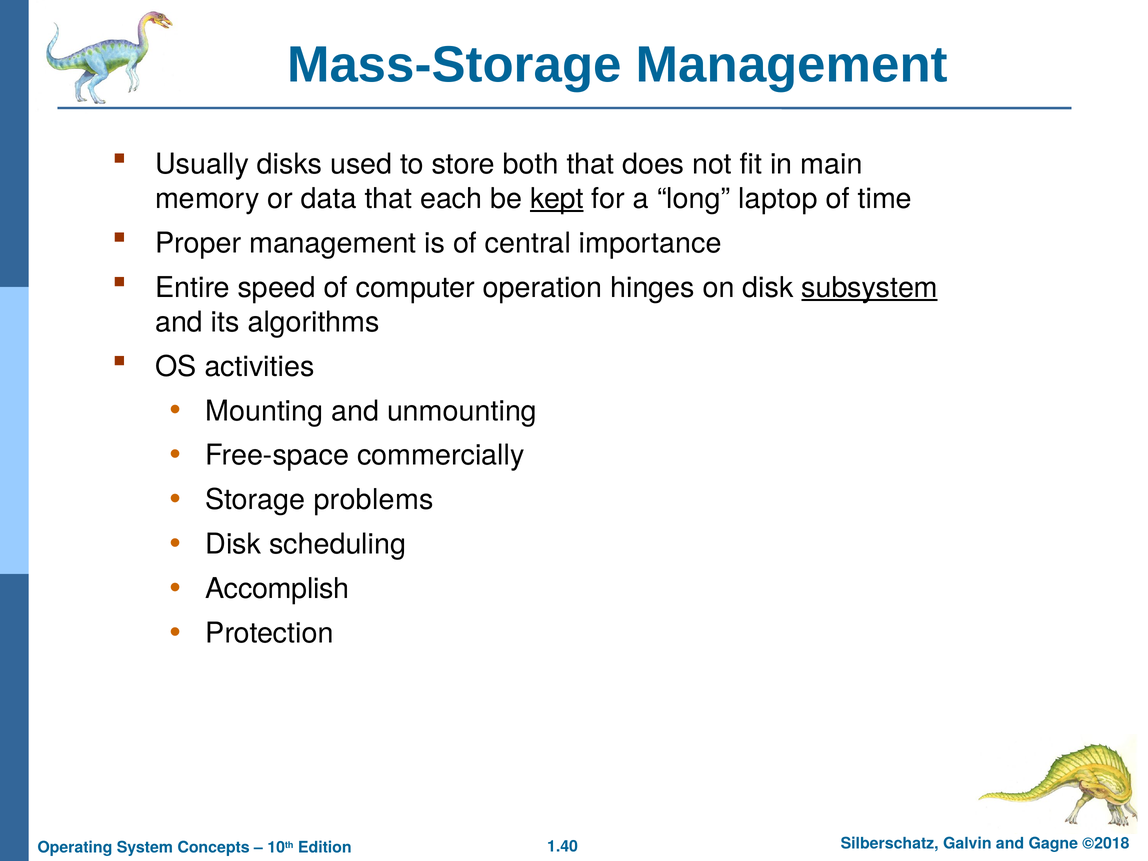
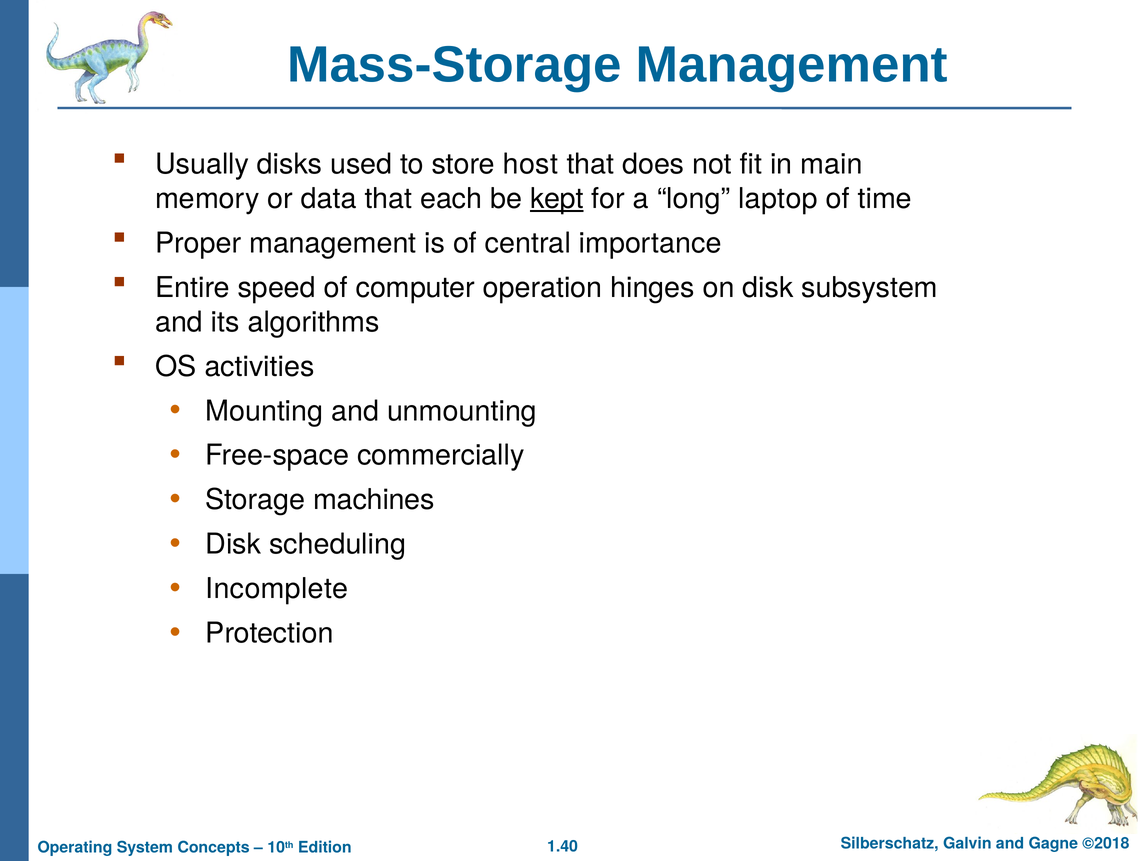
both: both -> host (531, 164)
subsystem underline: present -> none (870, 288)
problems: problems -> machines (374, 500)
Accomplish: Accomplish -> Incomplete (277, 589)
